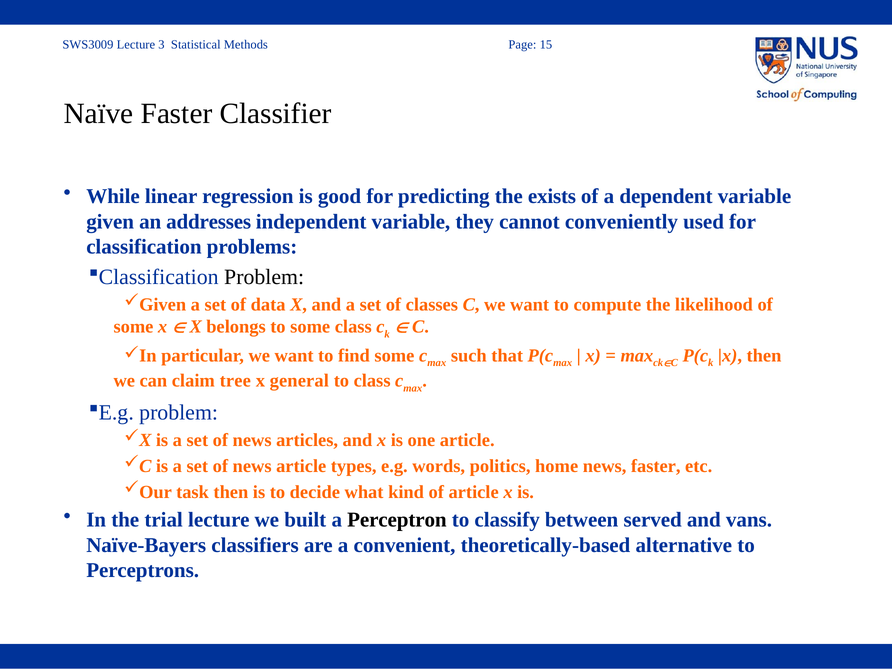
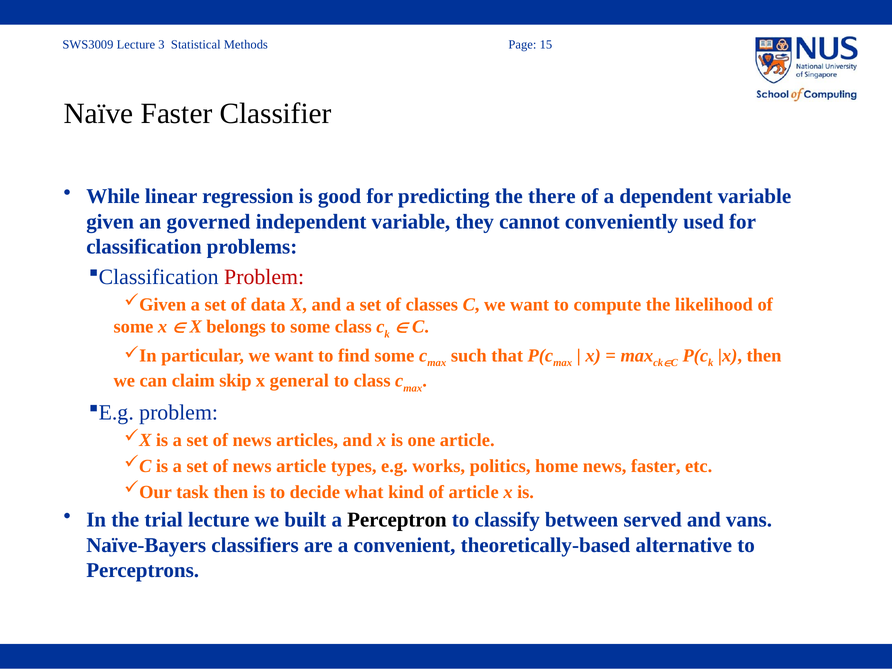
exists: exists -> there (552, 196)
addresses: addresses -> governed (209, 222)
Problem colour: black -> red (264, 277)
tree: tree -> skip (235, 381)
words: words -> works (439, 466)
